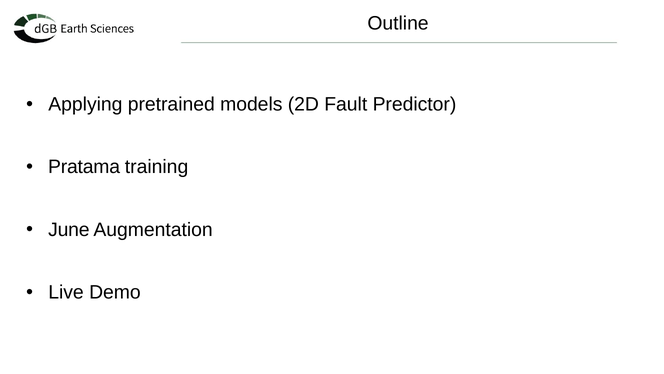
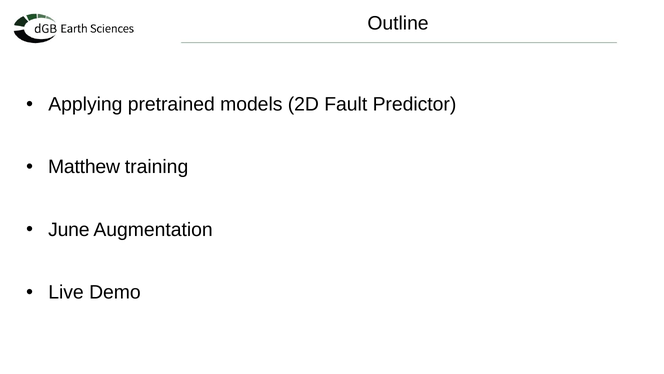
Pratama: Pratama -> Matthew (84, 167)
